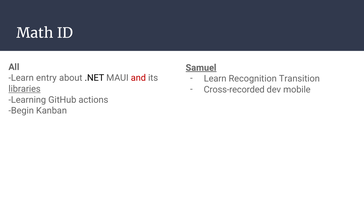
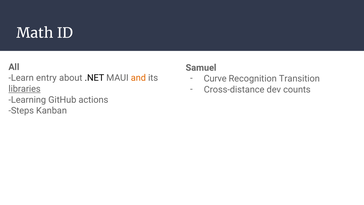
Samuel underline: present -> none (201, 68)
and colour: red -> orange (138, 78)
Learn: Learn -> Curve (215, 79)
Cross-recorded: Cross-recorded -> Cross-distance (234, 89)
mobile: mobile -> counts (297, 89)
Begin: Begin -> Steps (21, 111)
